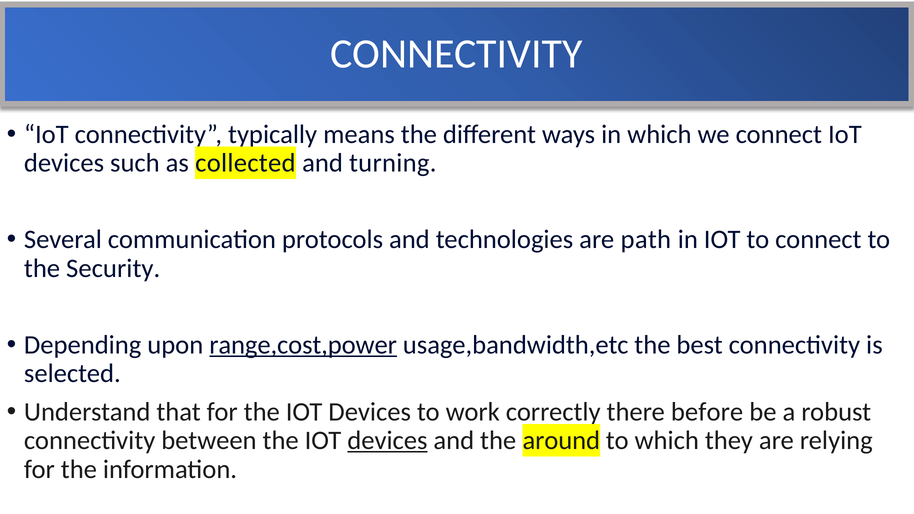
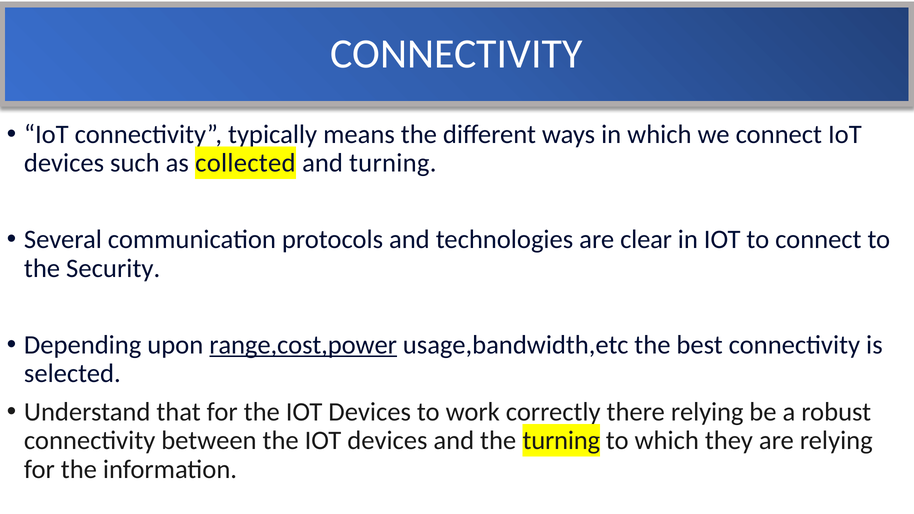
path: path -> clear (646, 240)
there before: before -> relying (707, 412)
devices underline: present -> none (387, 441)
the around: around -> turning (561, 441)
